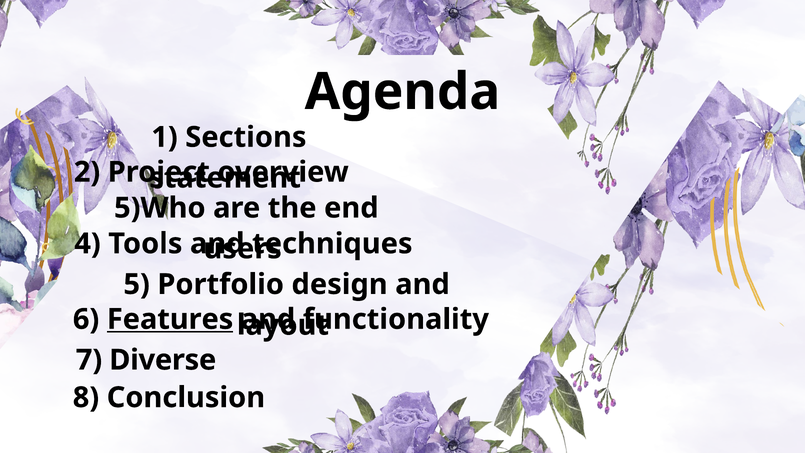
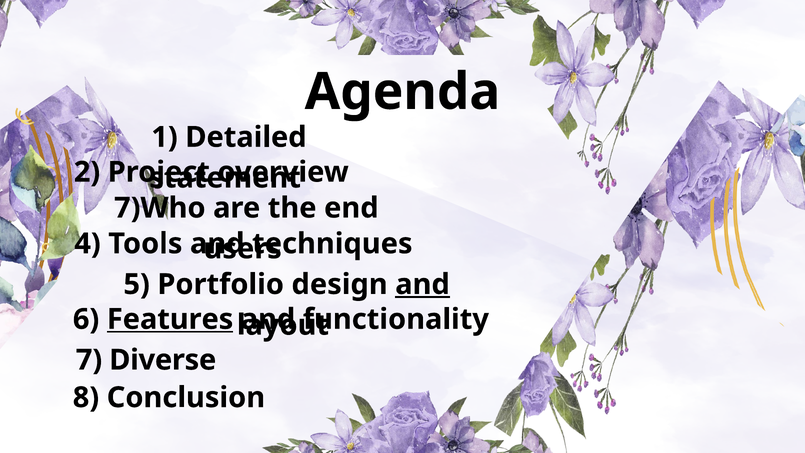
Sections: Sections -> Detailed (246, 137)
5)Who: 5)Who -> 7)Who (160, 208)
and underline: none -> present (422, 284)
